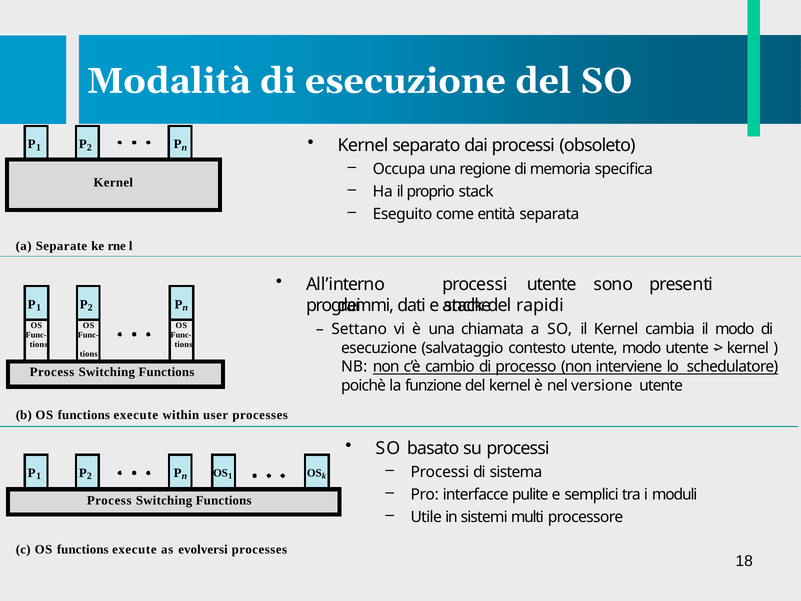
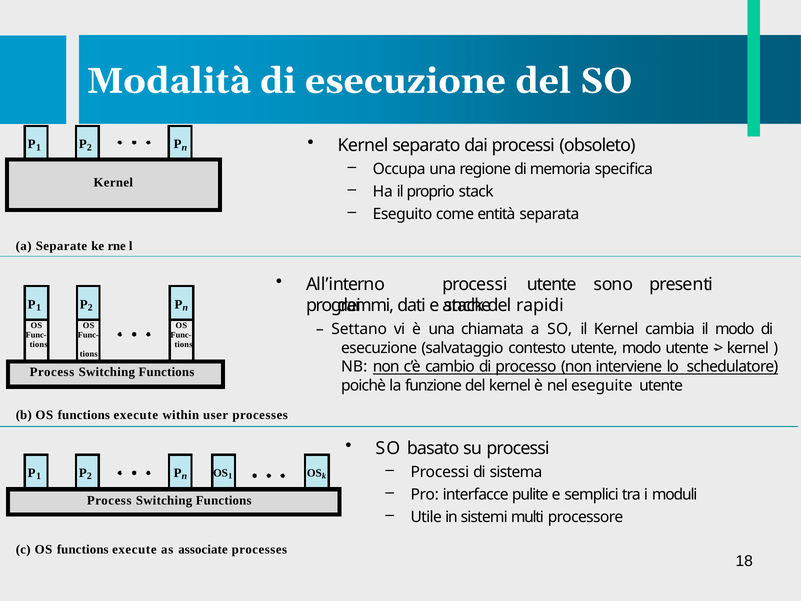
versione: versione -> eseguite (602, 385)
evolversi: evolversi -> associate (203, 550)
